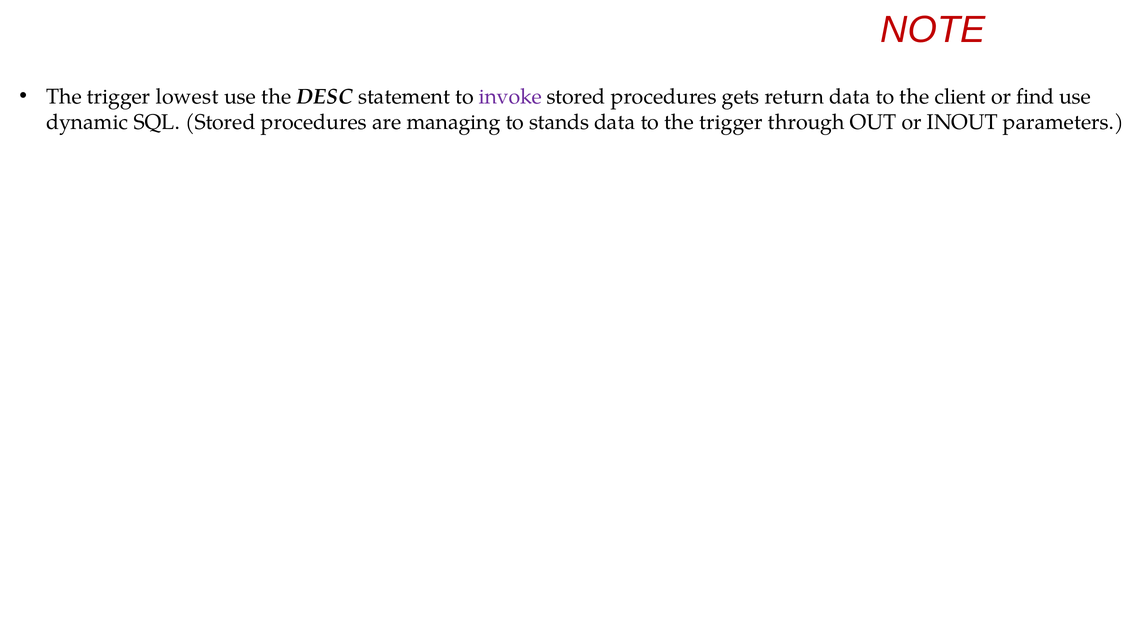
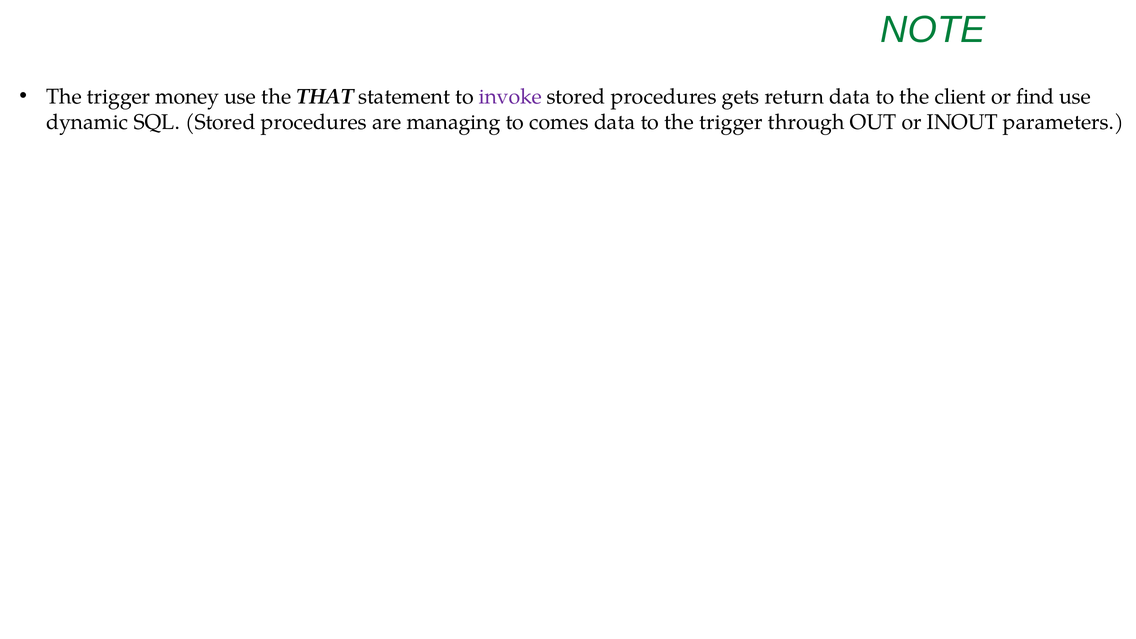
NOTE colour: red -> green (933, 30)
lowest: lowest -> money (187, 97)
DESC: DESC -> THAT (325, 97)
stands: stands -> comes (559, 122)
